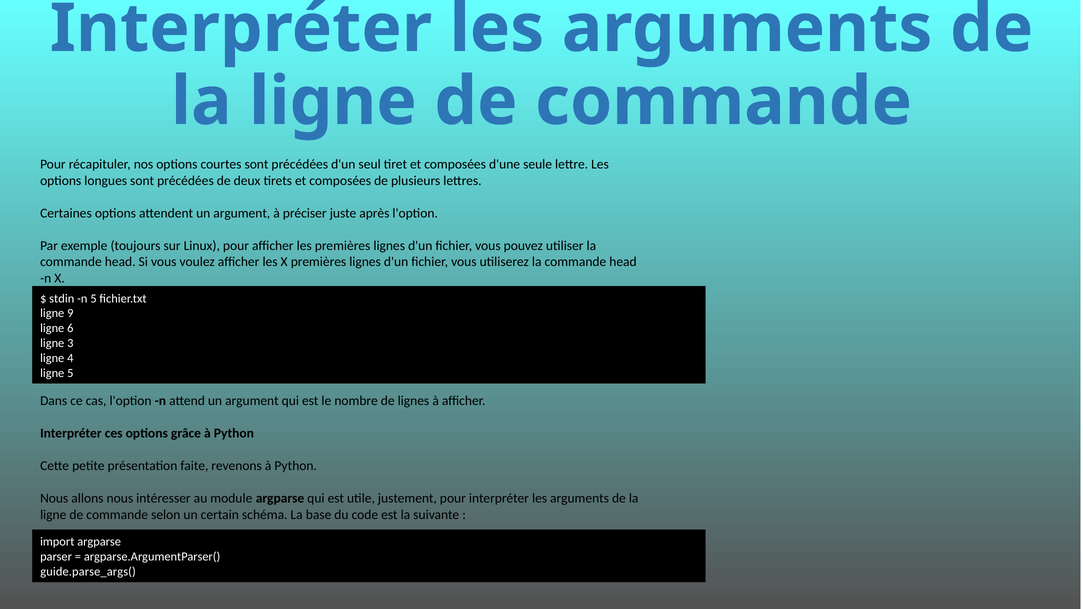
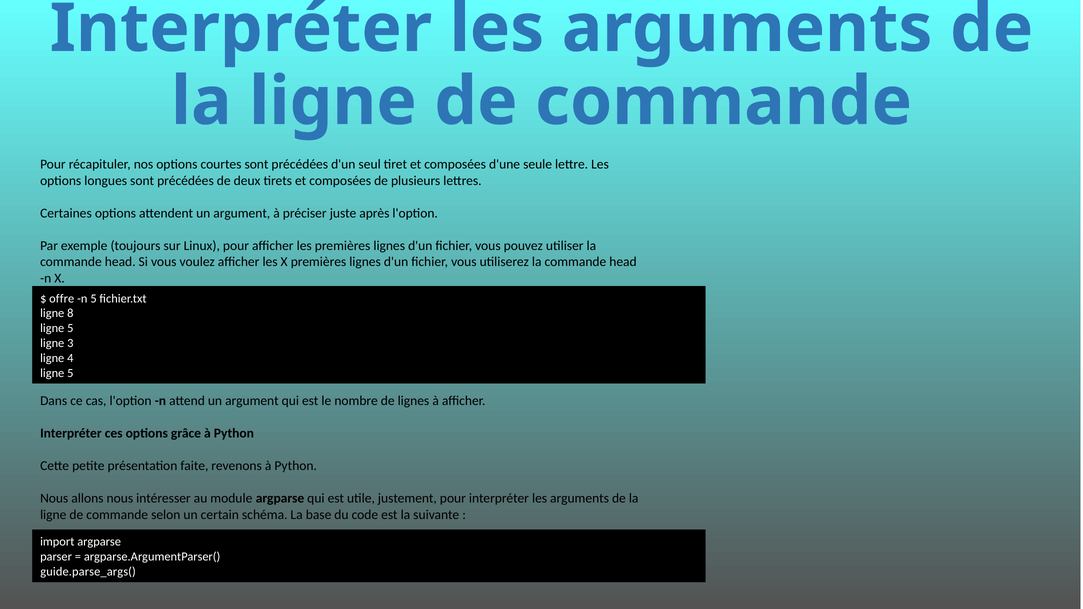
stdin: stdin -> offre (62, 299)
9: 9 -> 8 (70, 313)
6: 6 -> 5 (70, 328)
